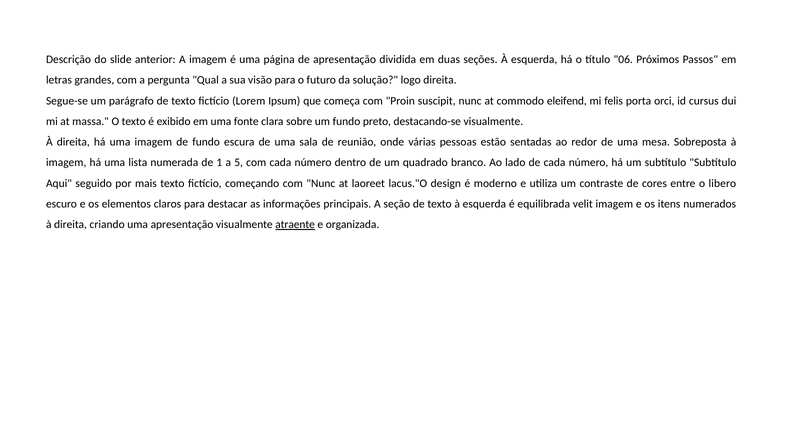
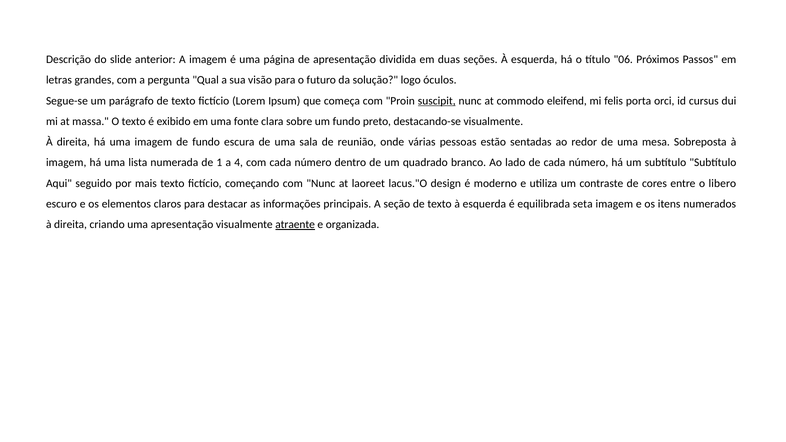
logo direita: direita -> óculos (440, 80)
suscipit underline: none -> present (437, 101)
5: 5 -> 4 (239, 163)
velit: velit -> seta (583, 204)
